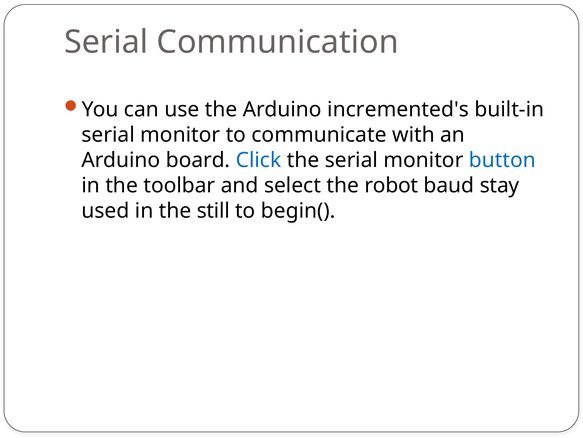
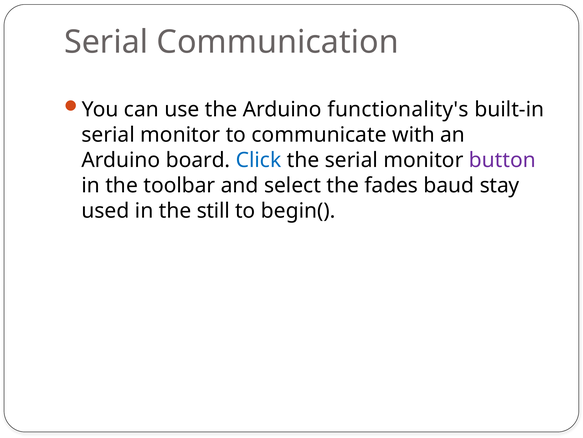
incremented's: incremented's -> functionality's (398, 109)
button colour: blue -> purple (502, 160)
robot: robot -> fades (391, 185)
